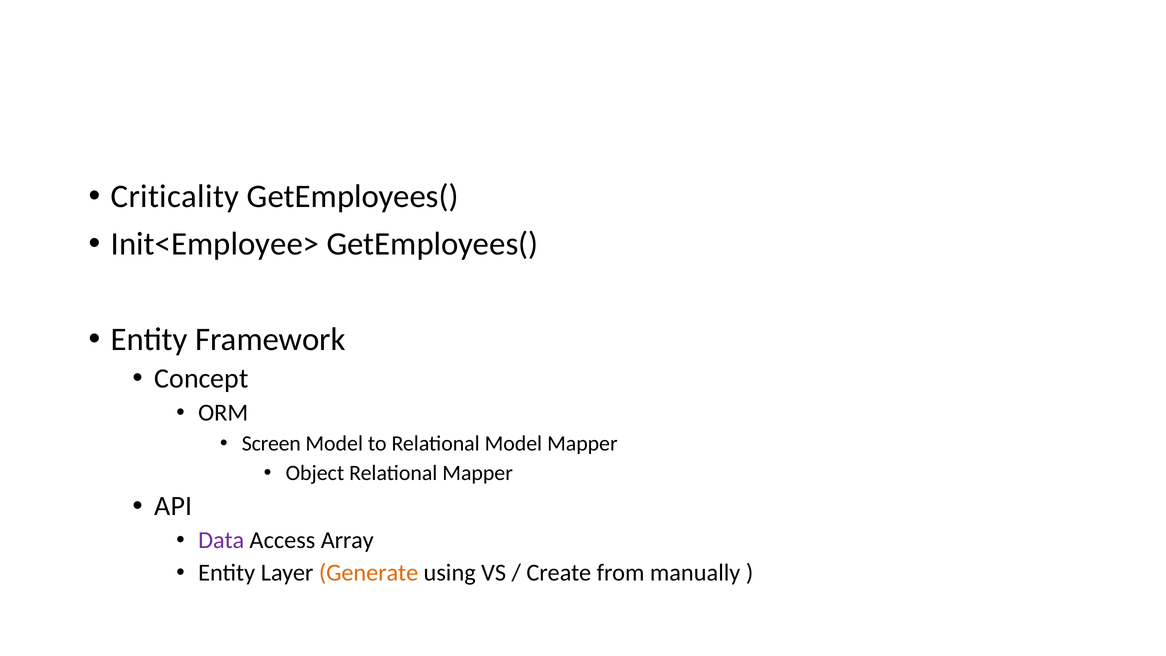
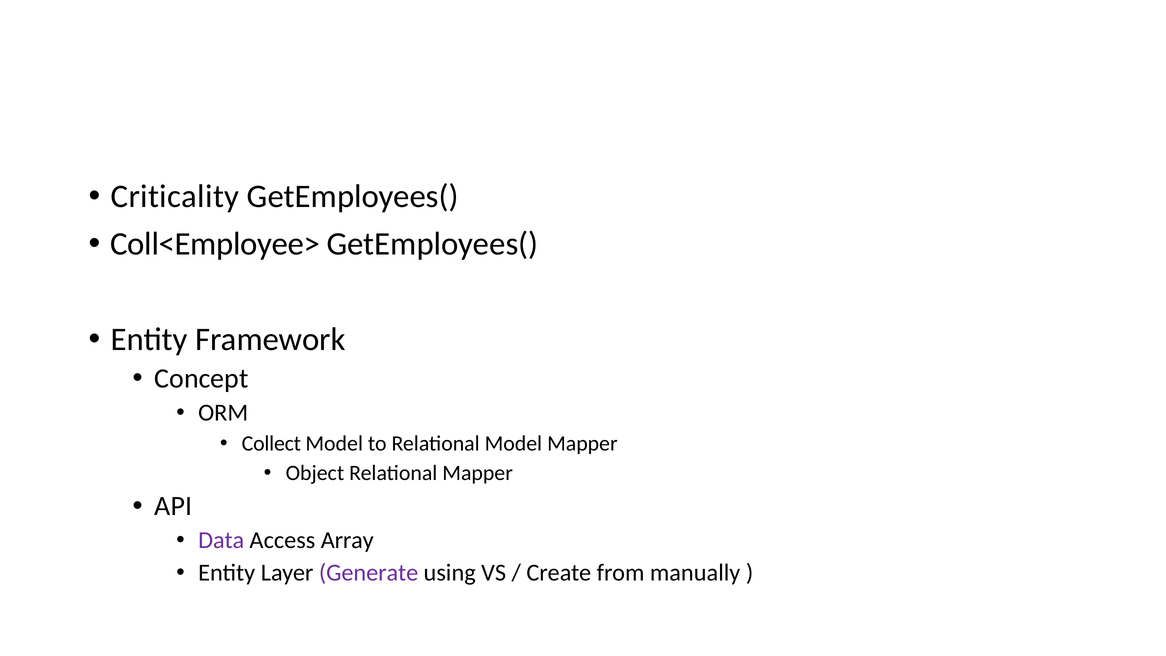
Init<Employee>: Init<Employee> -> Coll<Employee> (215, 244)
Screen: Screen -> Collect (271, 443)
Generate colour: orange -> purple (369, 573)
